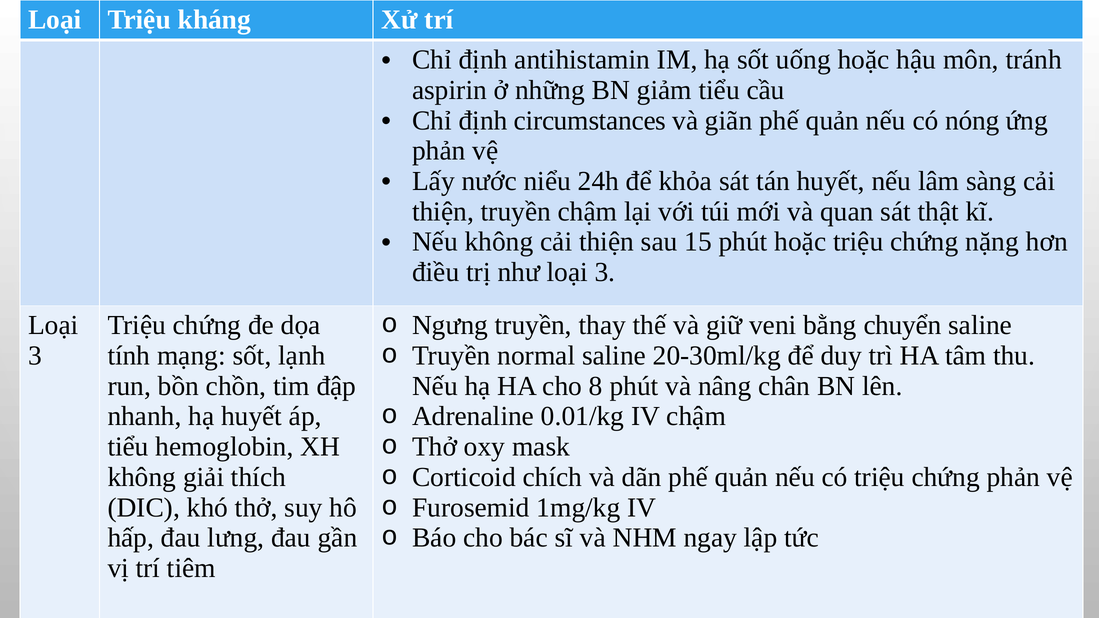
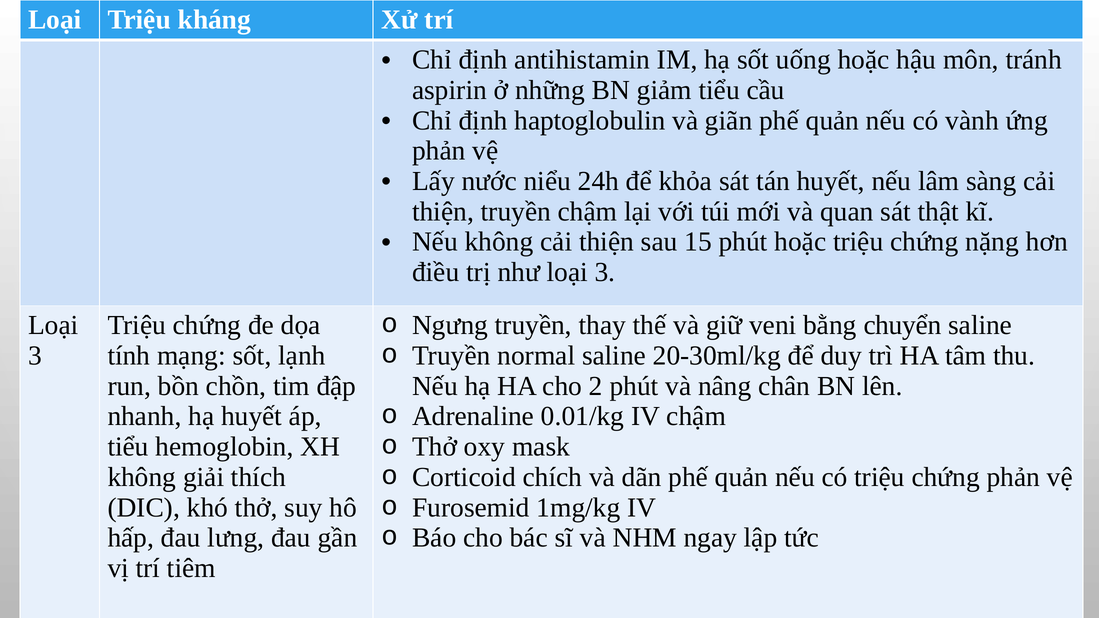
circumstances: circumstances -> haptoglobulin (590, 121)
nóng: nóng -> vành (972, 121)
8: 8 -> 2 (596, 386)
